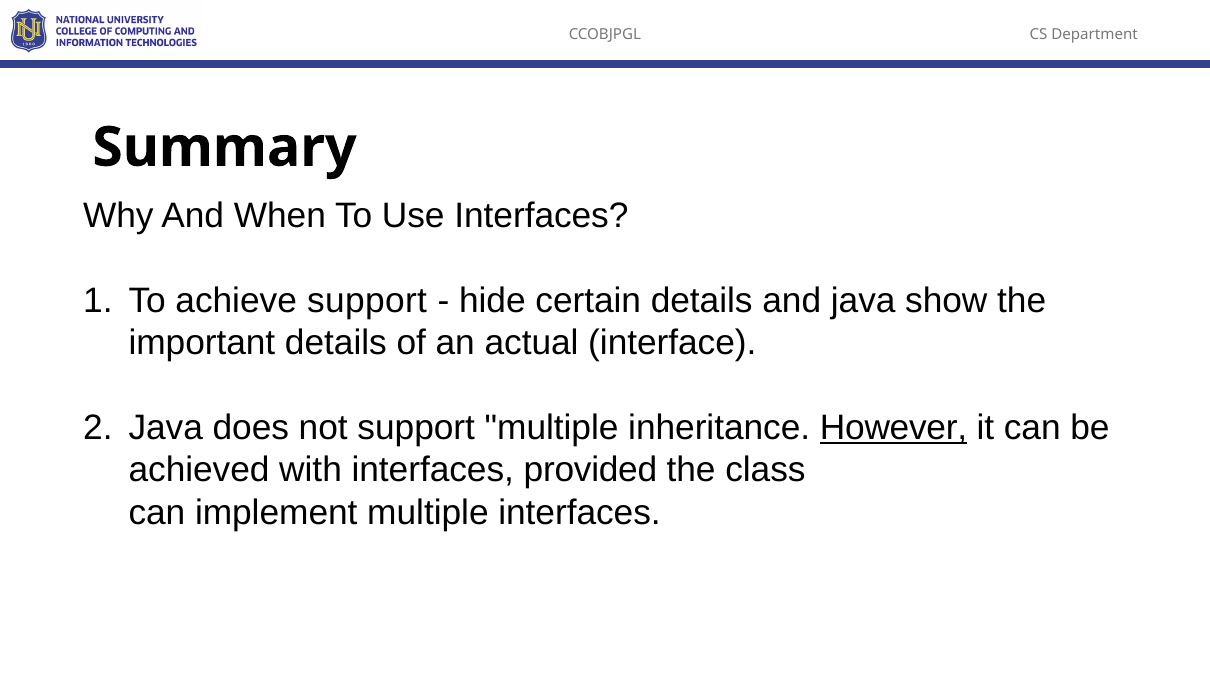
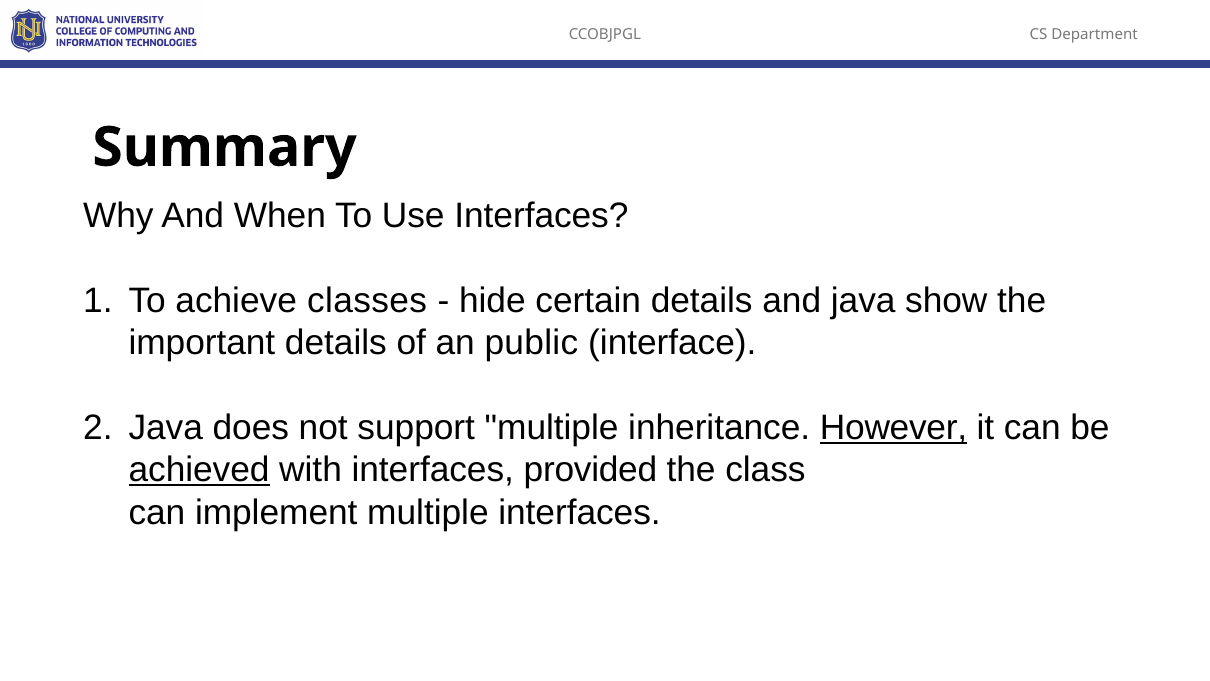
achieve support: support -> classes (367, 300)
actual: actual -> public (531, 343)
achieved underline: none -> present (199, 470)
